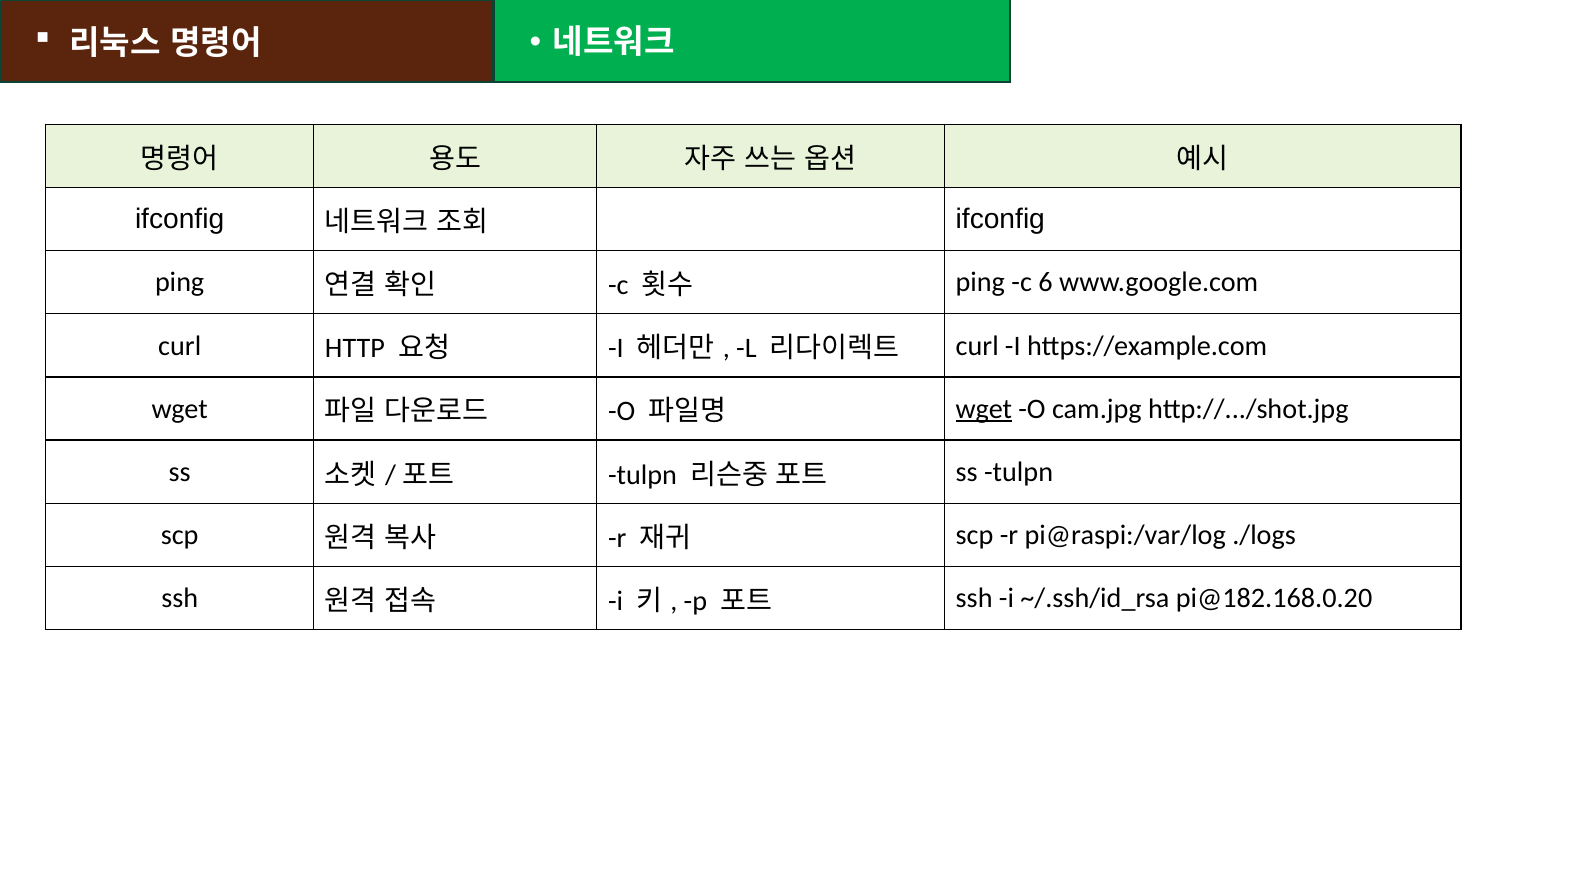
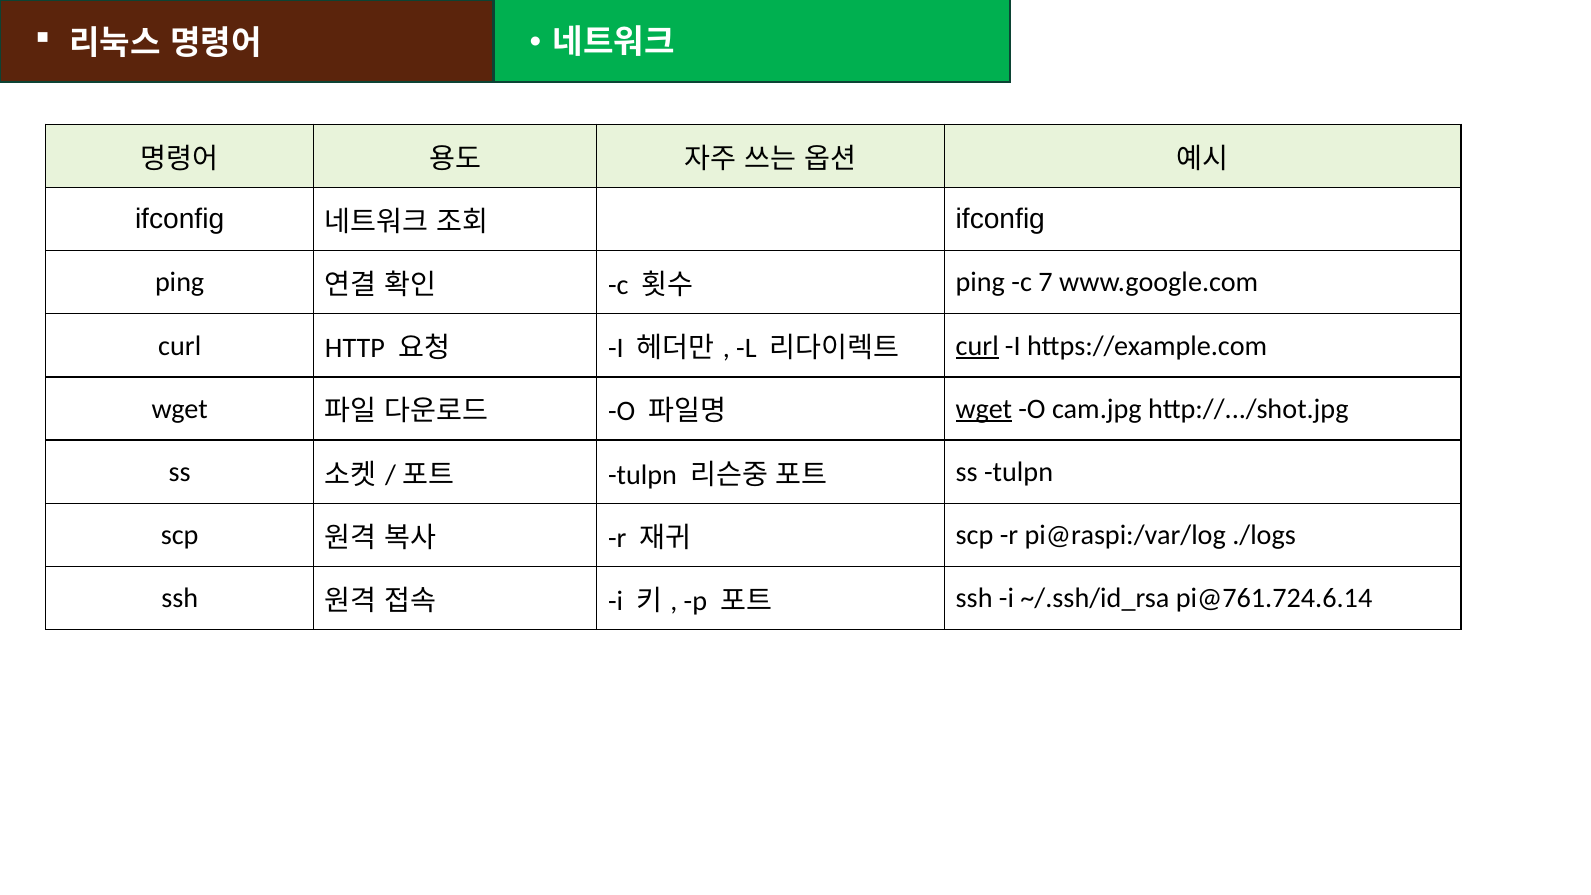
6: 6 -> 7 (1046, 283)
curl underline: none -> present (977, 346)
pi@182.168.0.20: pi@182.168.0.20 -> pi@761.724.6.14 (1274, 598)
